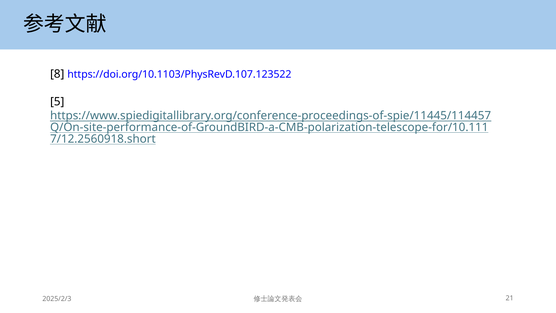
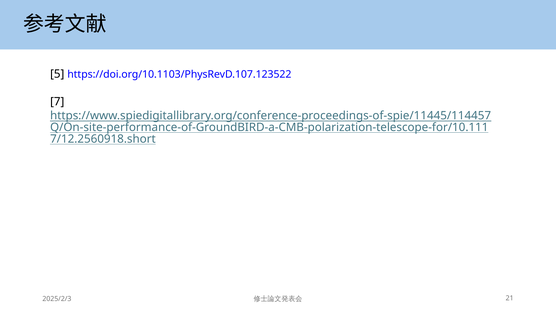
8: 8 -> 5 (57, 74)
5: 5 -> 7 (57, 102)
